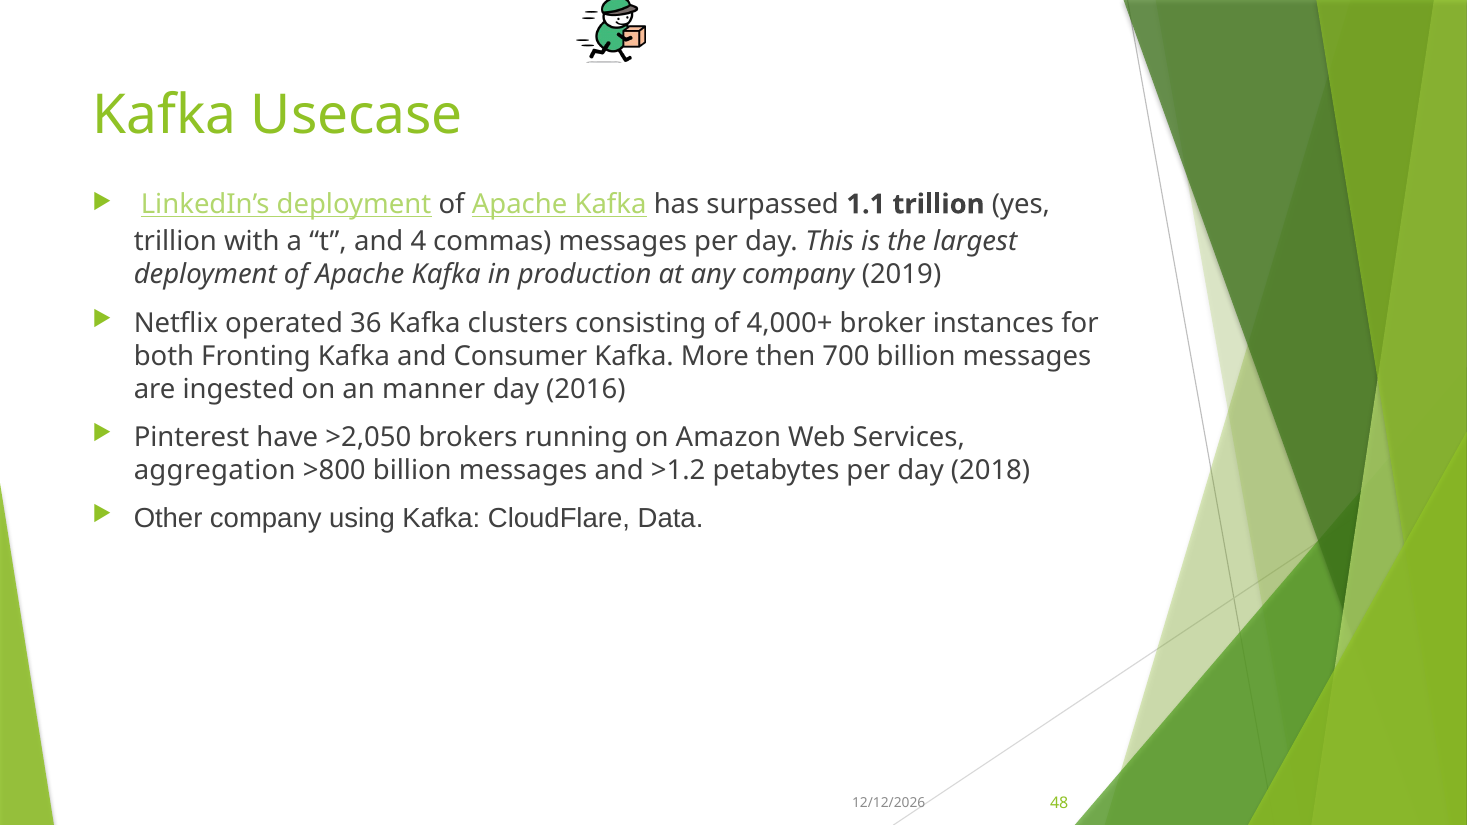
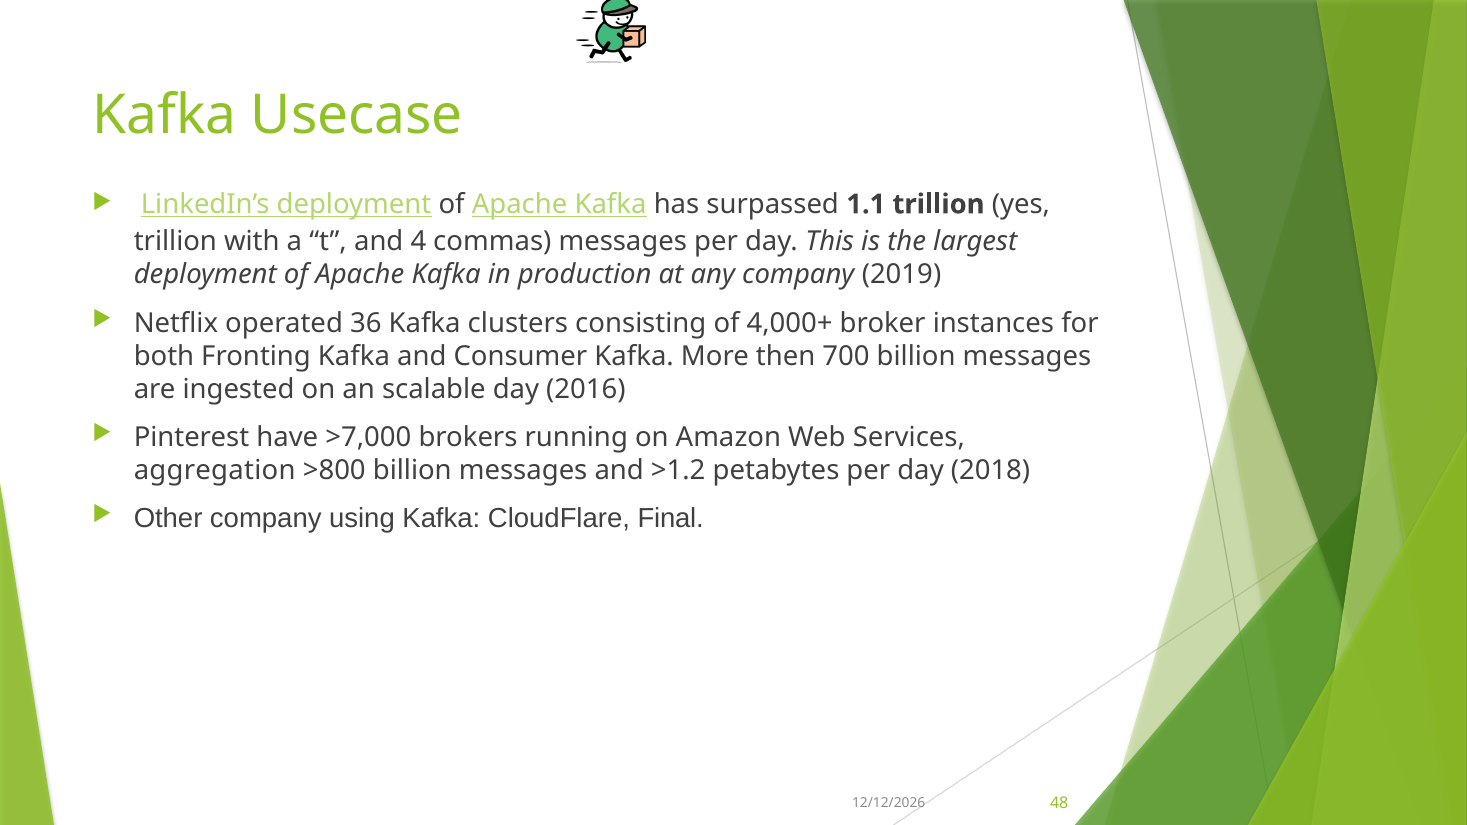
manner: manner -> scalable (434, 389)
>2,050: >2,050 -> >7,000 (368, 437)
Data: Data -> Final (671, 519)
